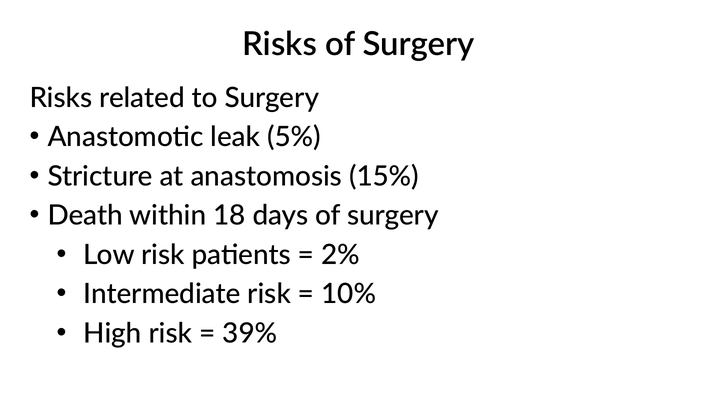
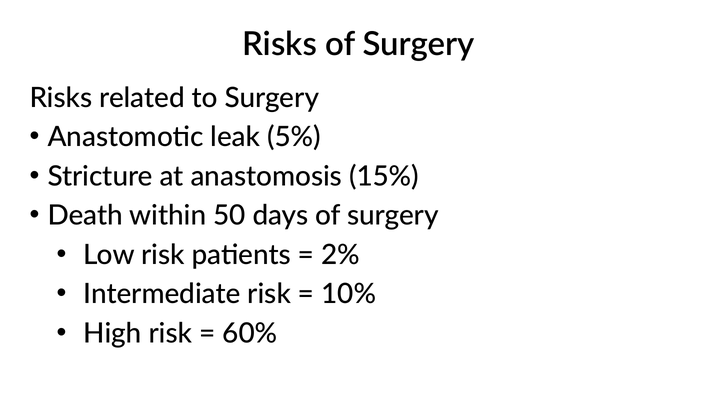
18: 18 -> 50 (229, 215)
39%: 39% -> 60% (250, 333)
